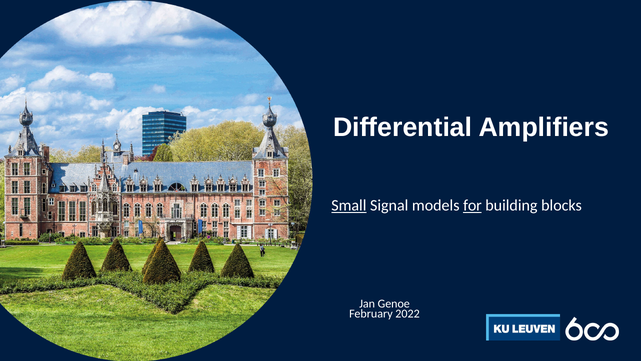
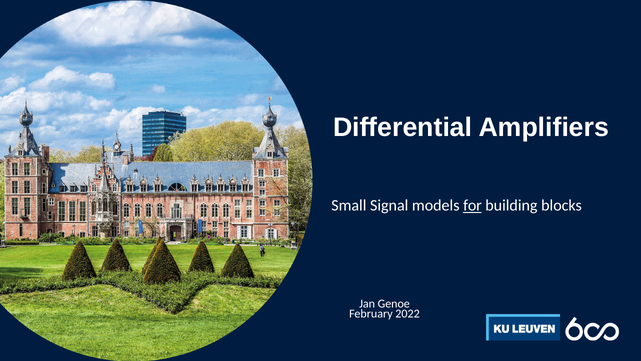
Small underline: present -> none (349, 205)
